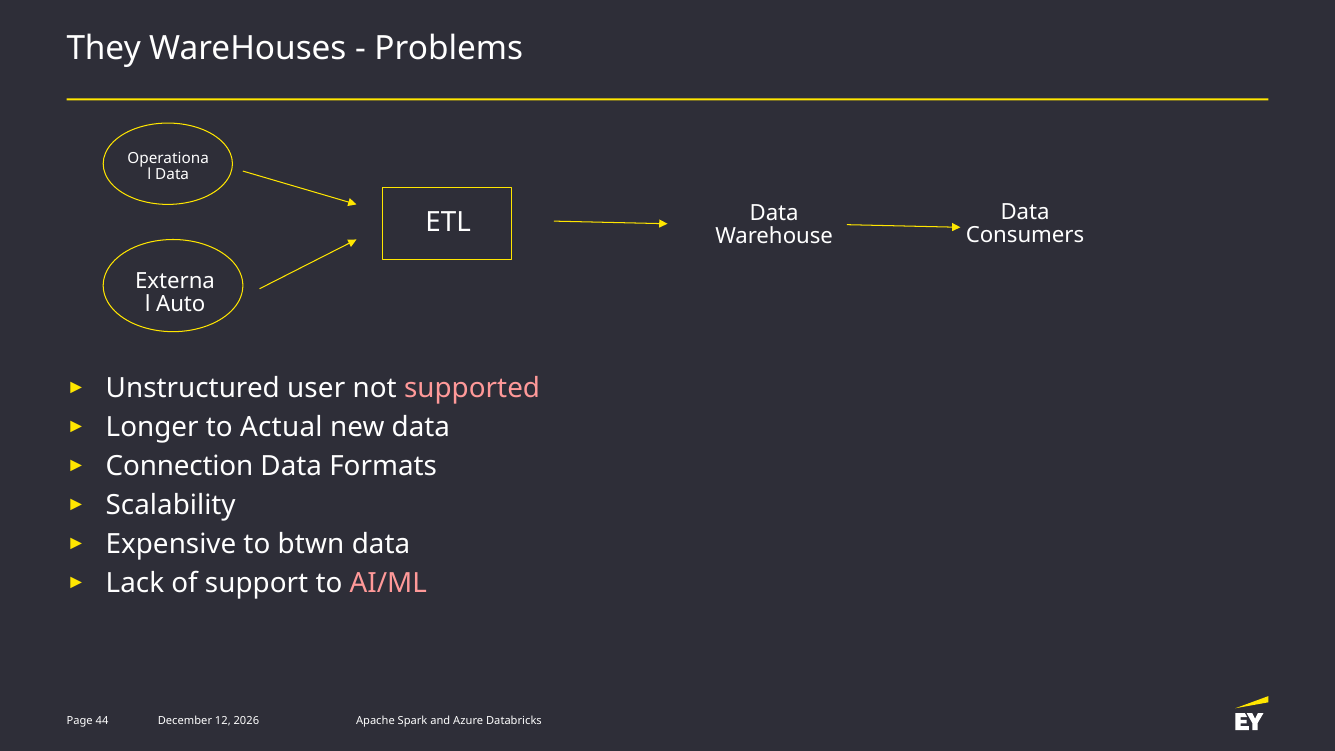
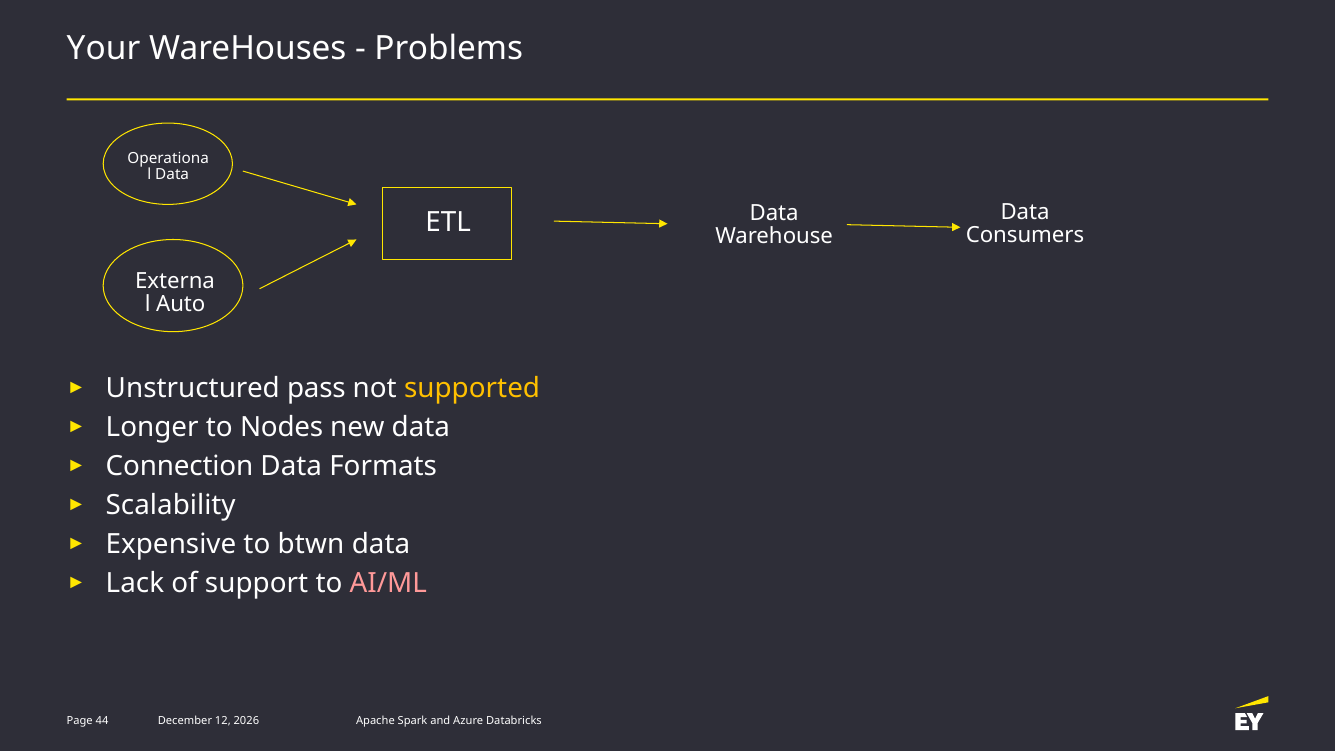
They: They -> Your (104, 48)
user: user -> pass (316, 388)
supported colour: pink -> yellow (472, 388)
Actual: Actual -> Nodes (282, 427)
